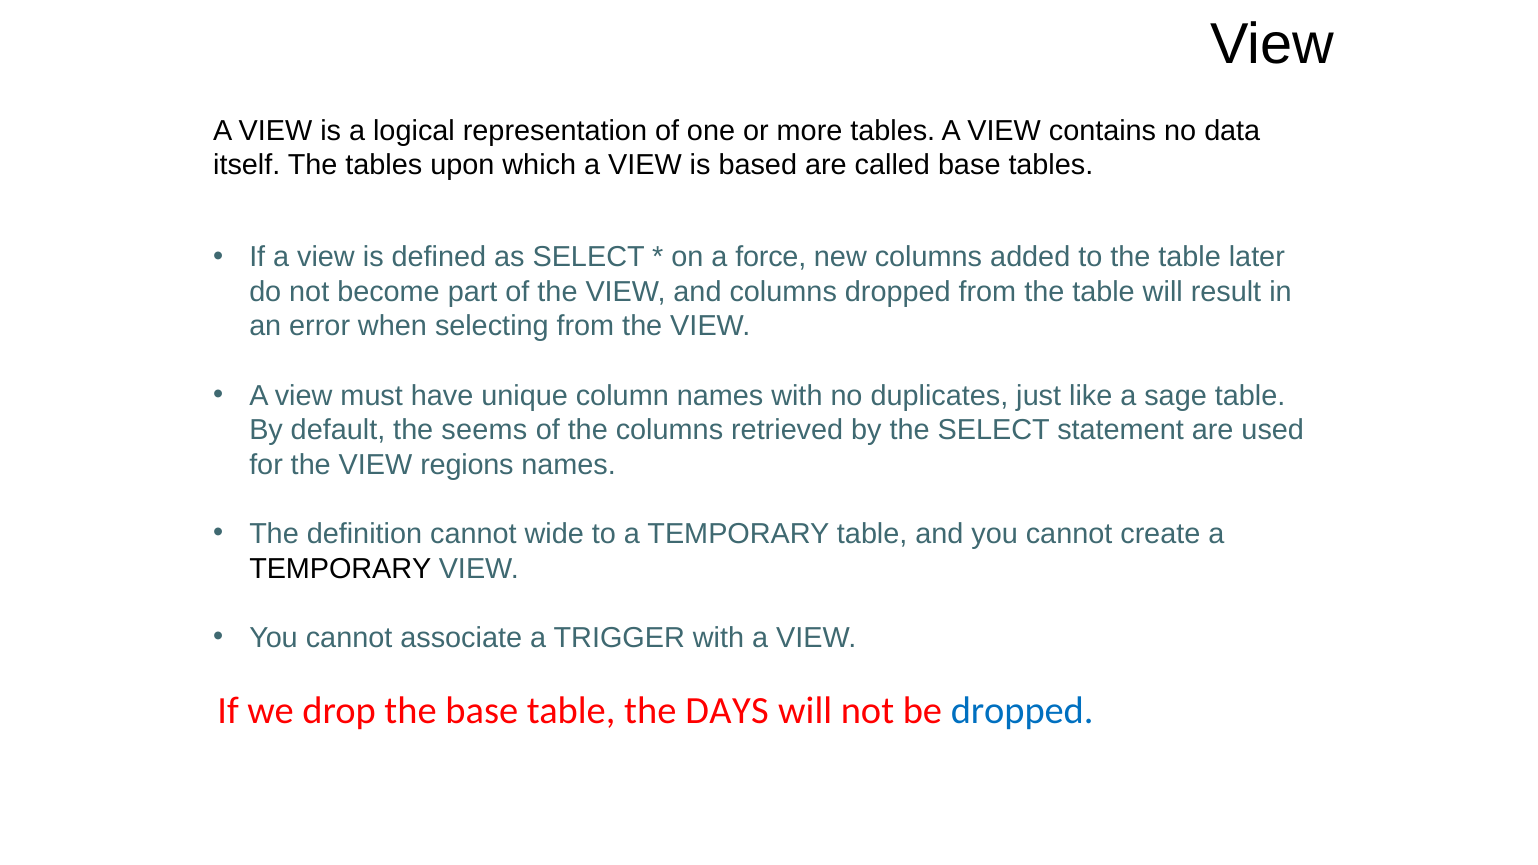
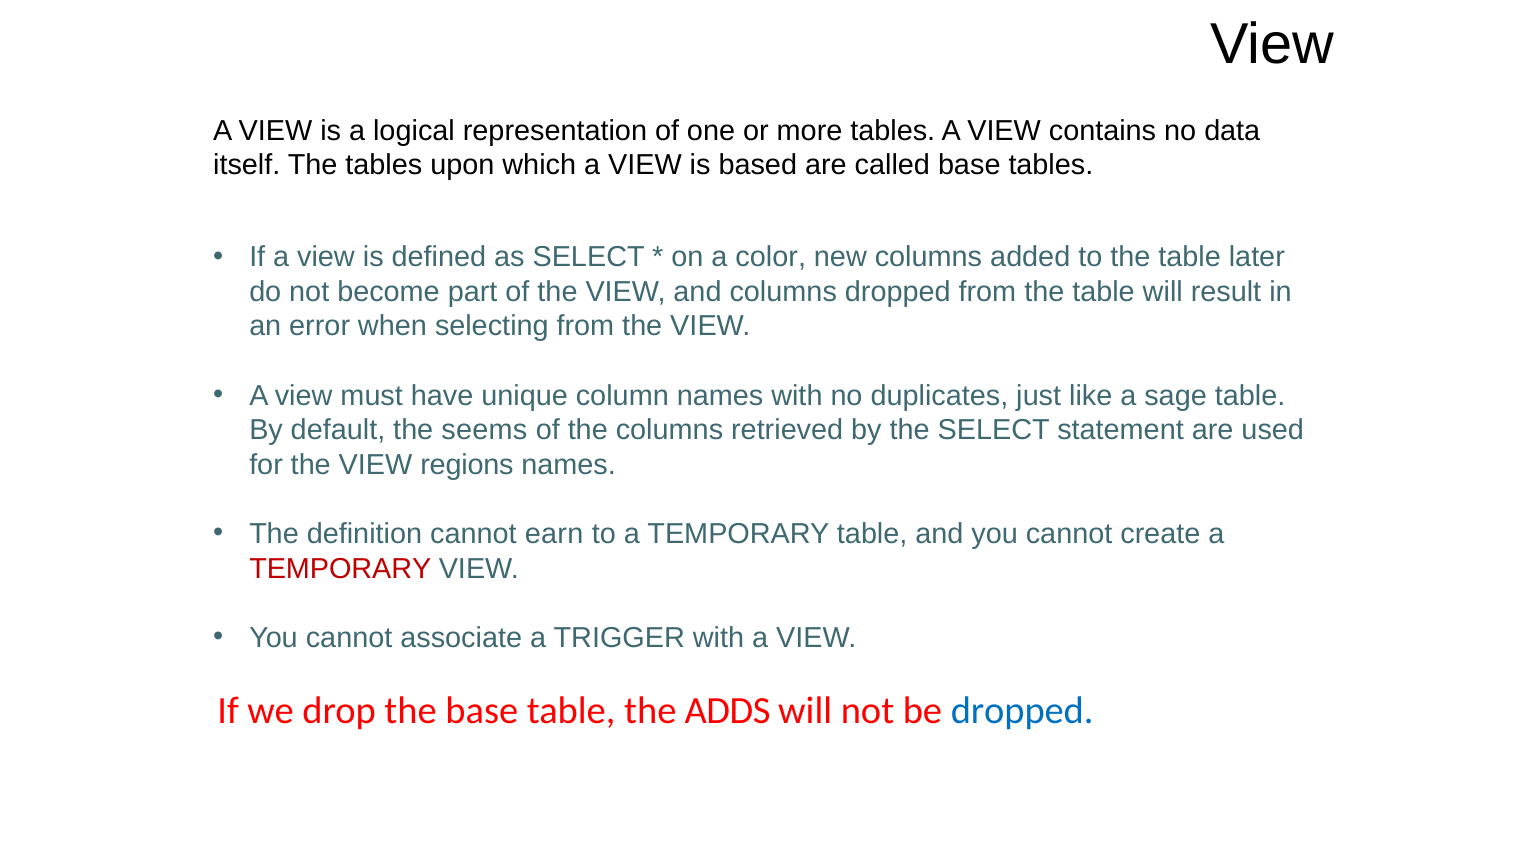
force: force -> color (771, 257)
wide: wide -> earn (554, 534)
TEMPORARY colour: black -> red (340, 569)
DAYS: DAYS -> ADDS (728, 711)
